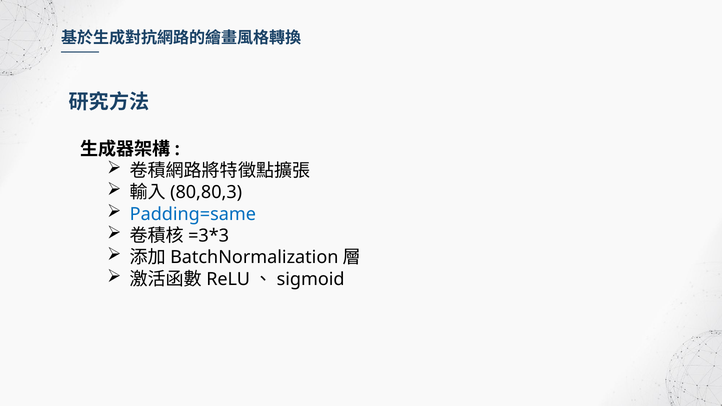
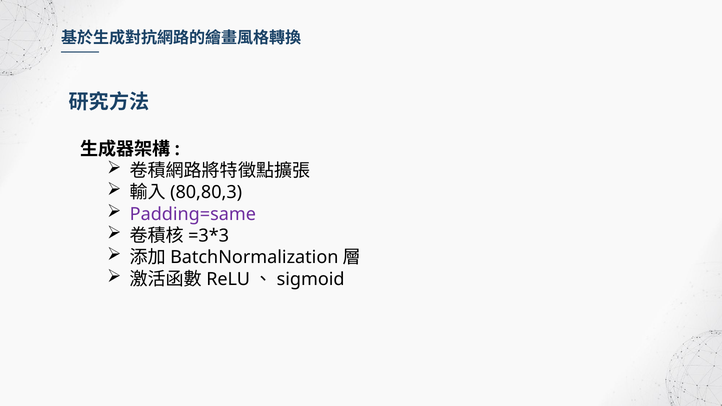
Padding=same colour: blue -> purple (193, 214)
